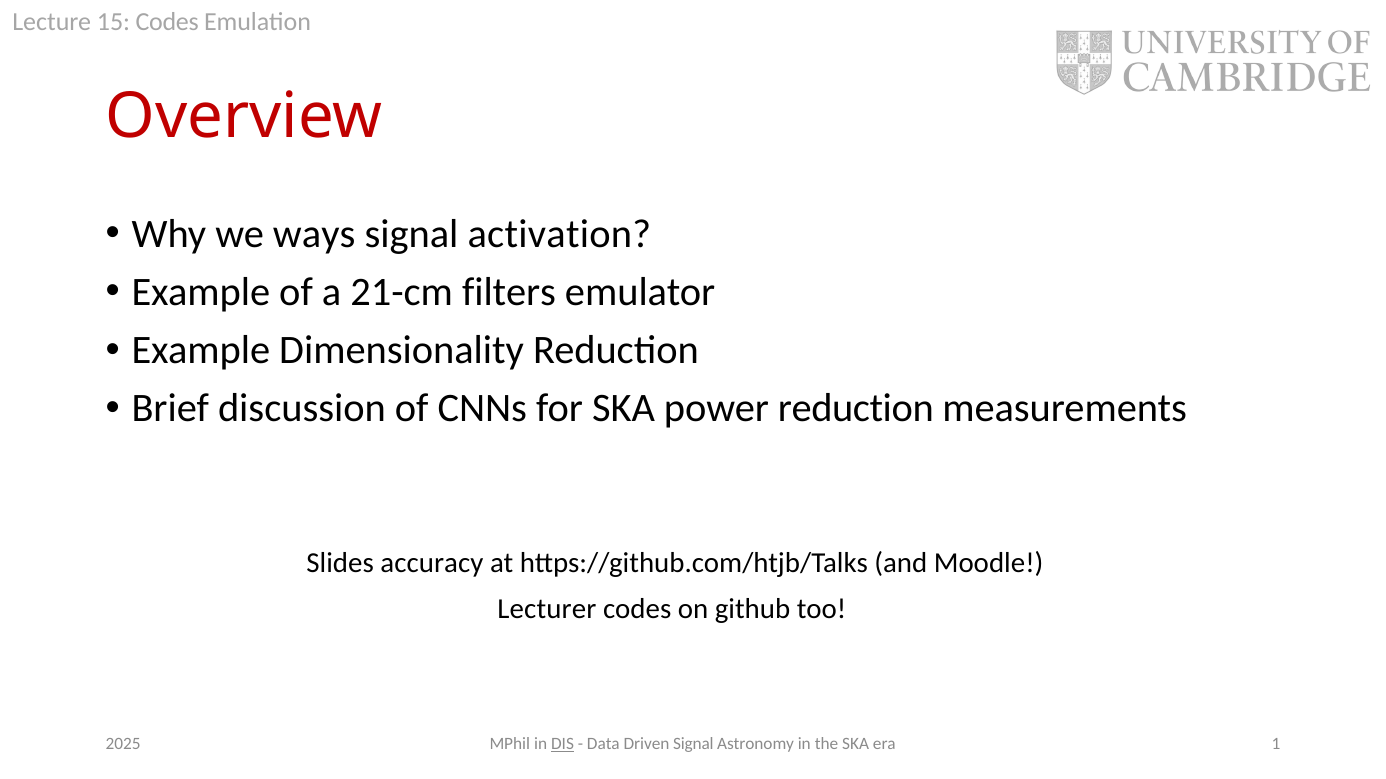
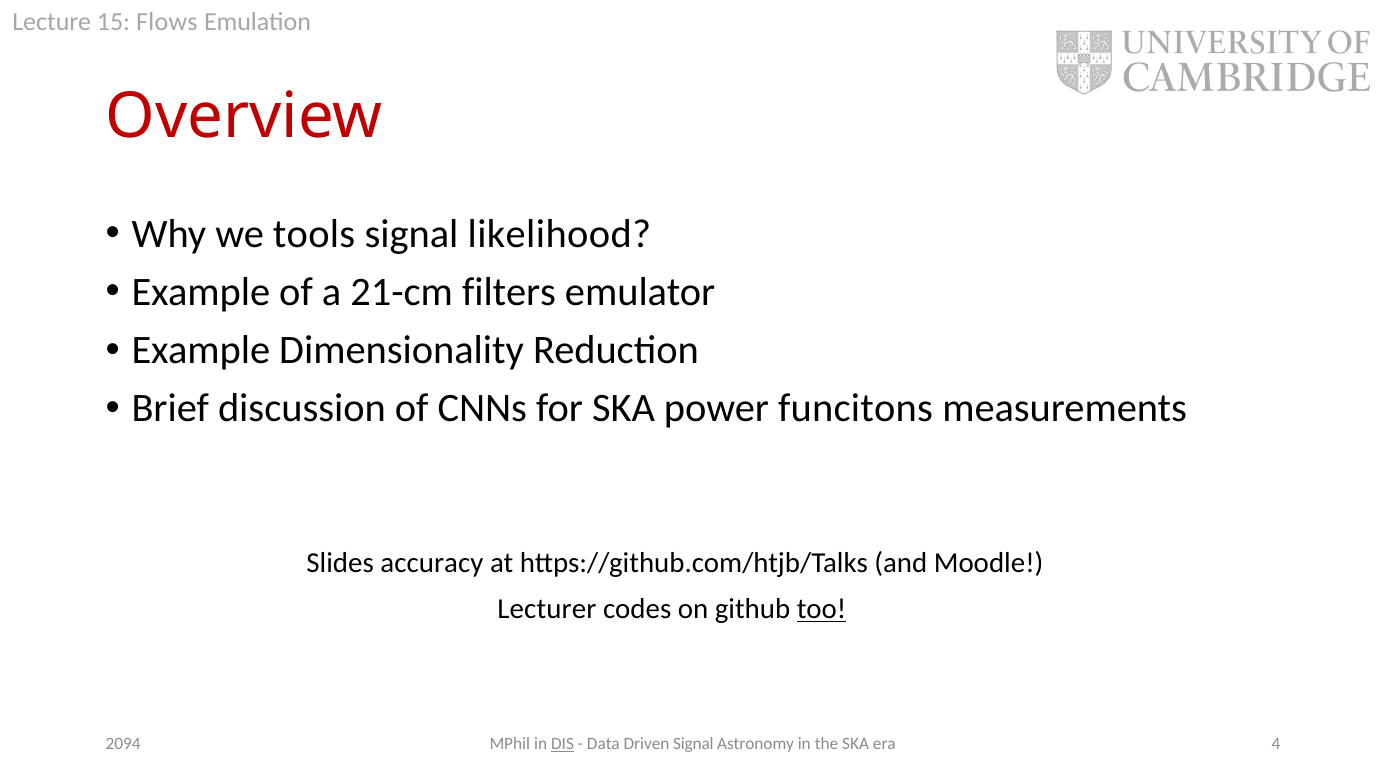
Codes: Codes -> Flows (167, 22)
ways: ways -> tools (314, 234)
activation: activation -> likelihood (559, 234)
power reduction: reduction -> funcitons (856, 409)
too underline: none -> present (821, 609)
1: 1 -> 4 (1276, 744)
2025: 2025 -> 2094 (123, 745)
